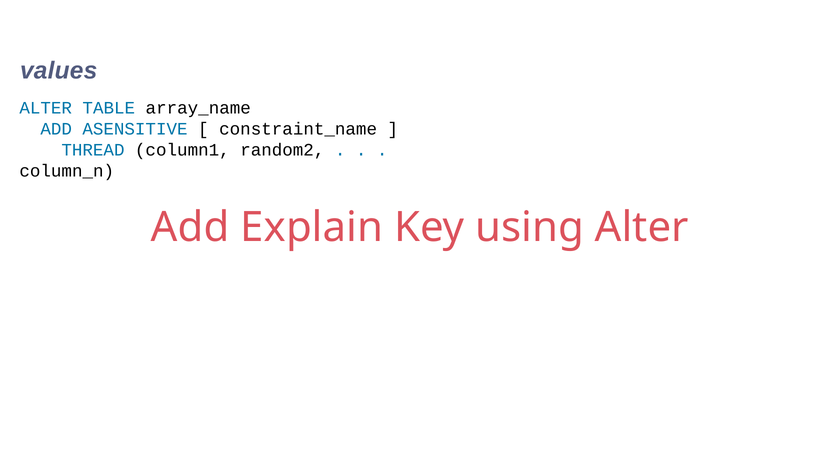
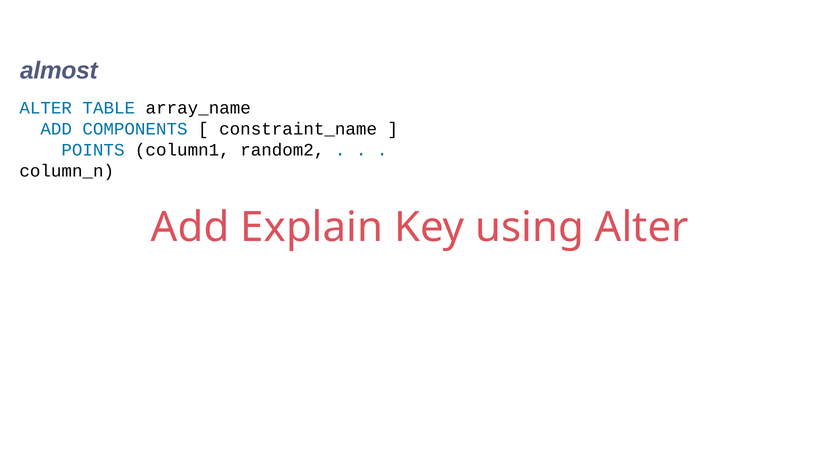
values: values -> almost (59, 71)
ASENSITIVE: ASENSITIVE -> COMPONENTS (135, 129)
THREAD: THREAD -> POINTS (93, 150)
